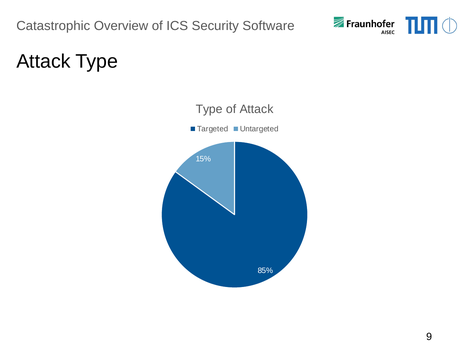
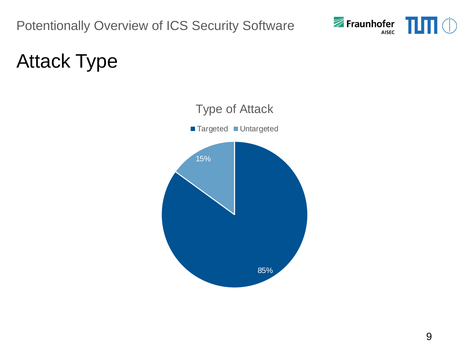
Catastrophic: Catastrophic -> Potentionally (53, 26)
